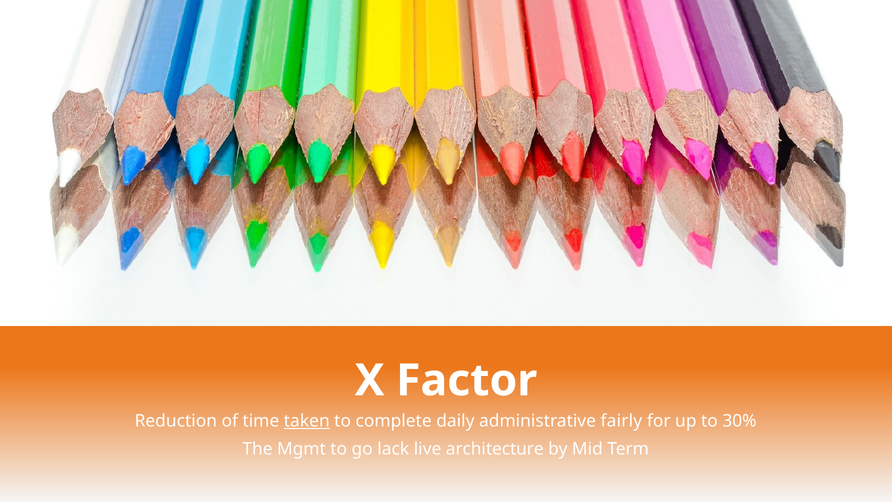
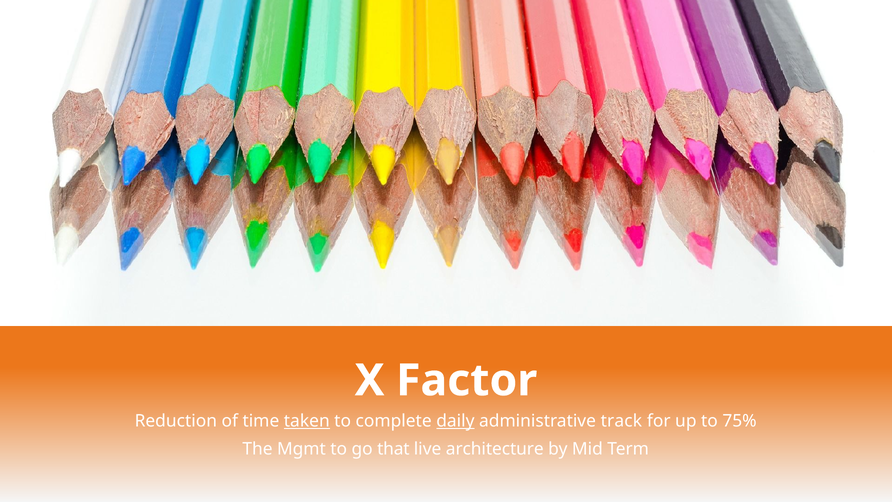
daily underline: none -> present (455, 421)
fairly: fairly -> track (621, 421)
30%: 30% -> 75% (740, 421)
lack: lack -> that (393, 449)
